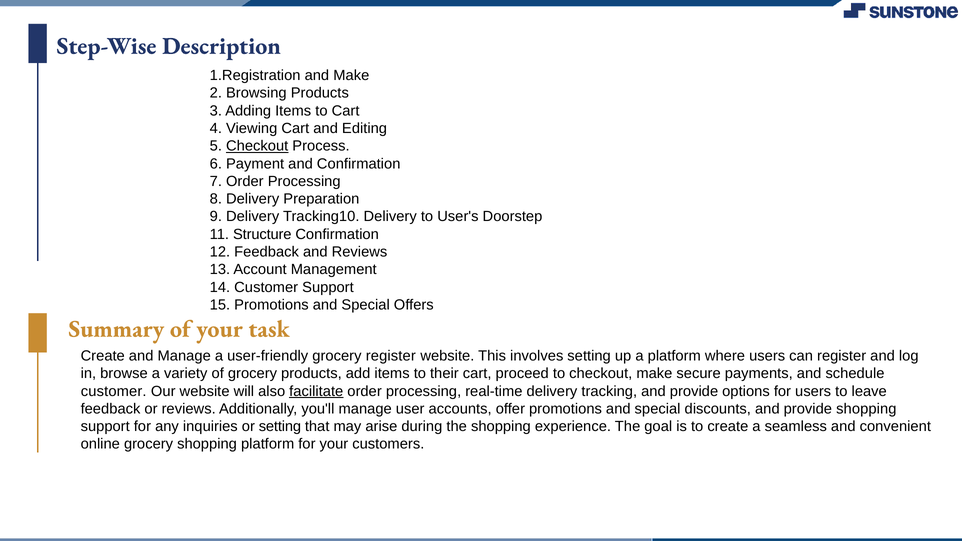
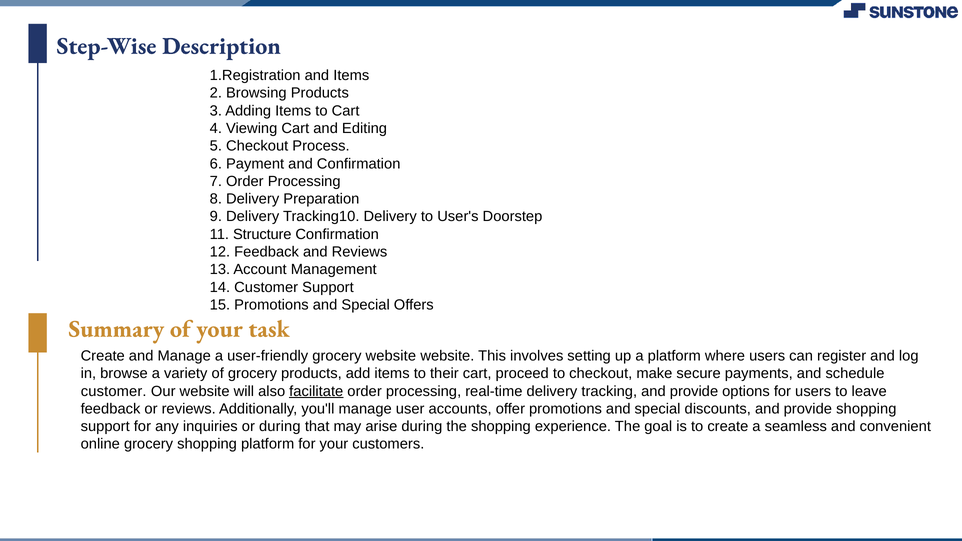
and Make: Make -> Items (351, 75)
Checkout underline: present -> none (257, 146)
grocery register: register -> website (391, 356)
or setting: setting -> during (280, 427)
